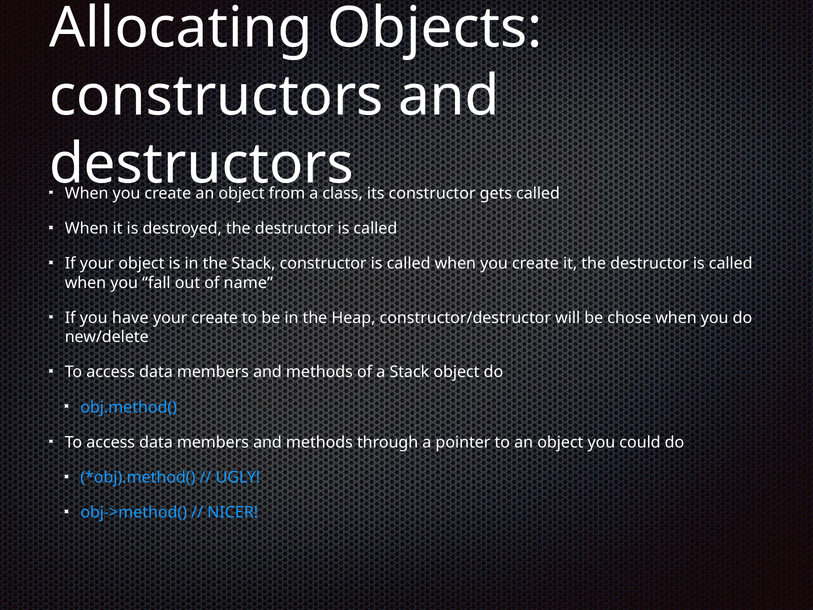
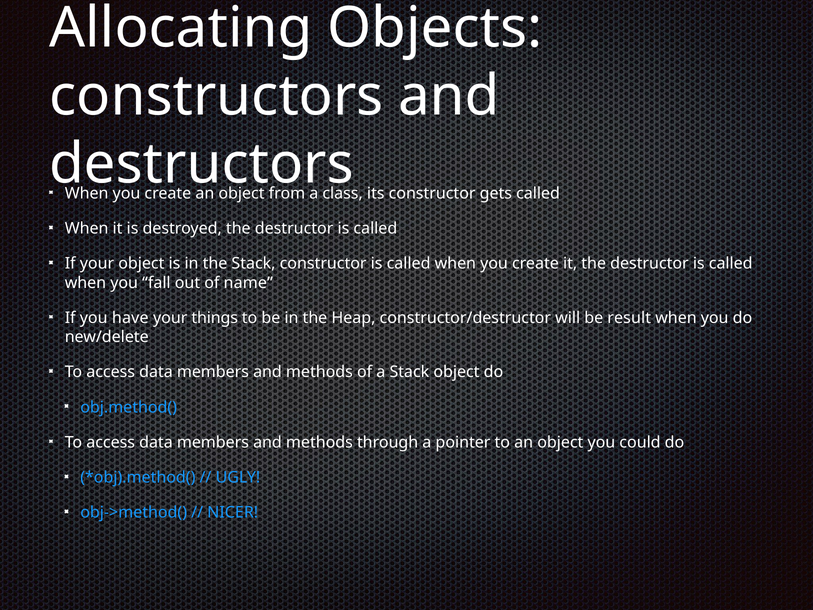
your create: create -> things (215, 318)
chose: chose -> result (629, 318)
